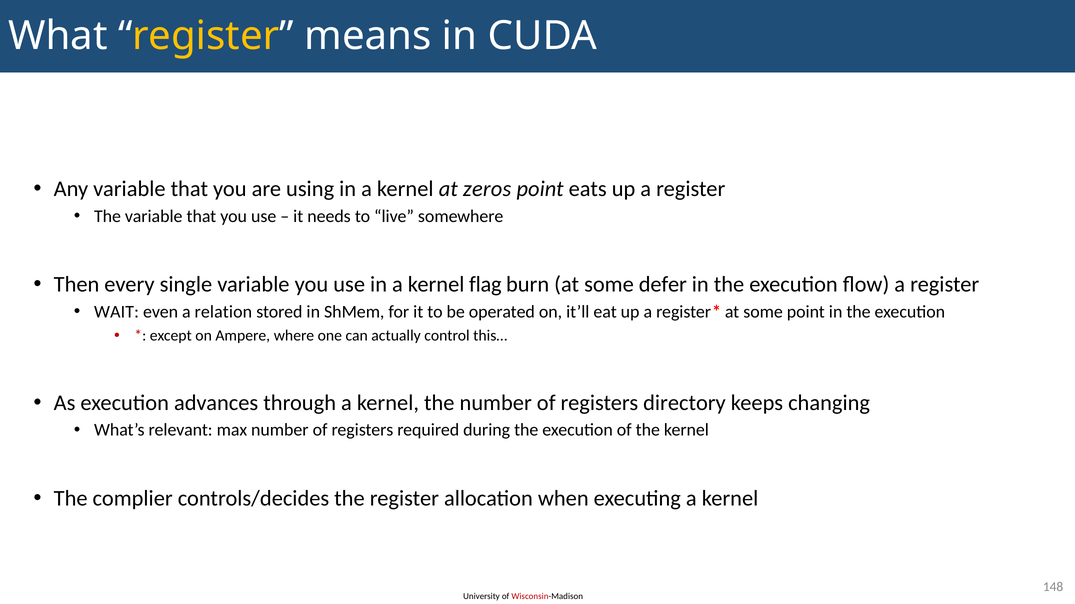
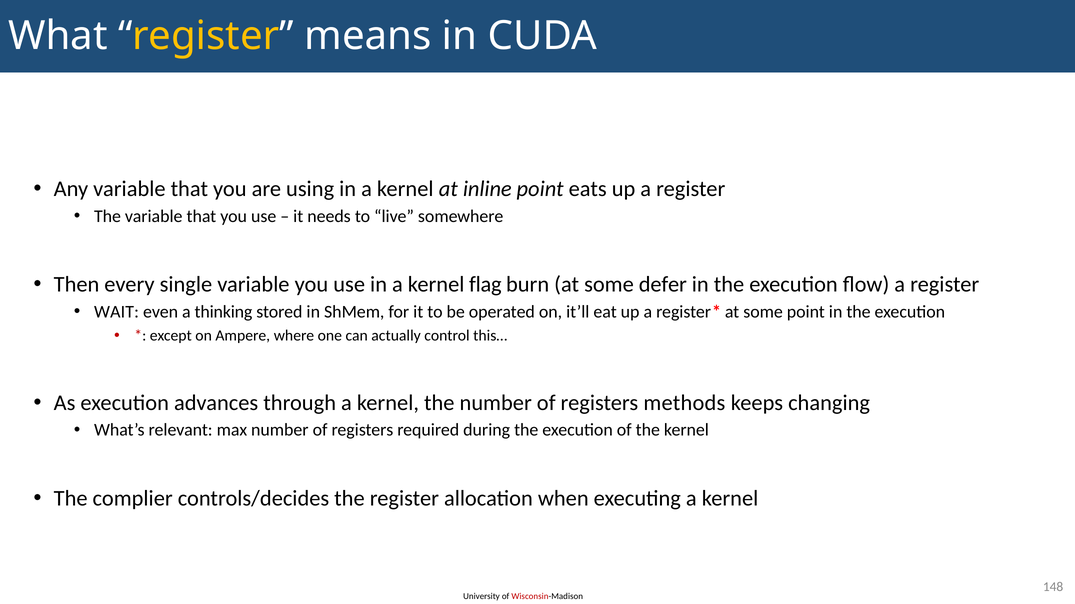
zeros: zeros -> inline (487, 189)
relation: relation -> thinking (223, 312)
directory: directory -> methods (684, 403)
